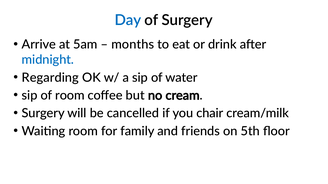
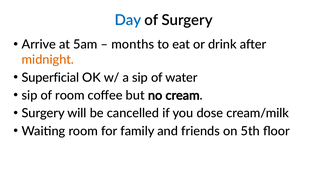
midnight colour: blue -> orange (48, 60)
Regarding: Regarding -> Superficial (50, 78)
chair: chair -> dose (210, 114)
